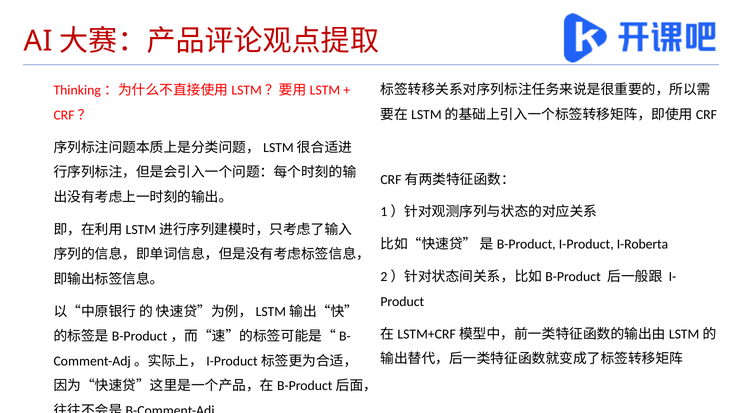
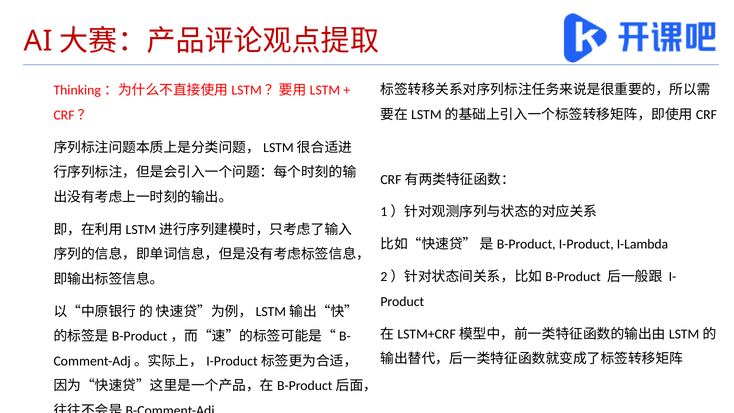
I-Roberta: I-Roberta -> I-Lambda (642, 244)
